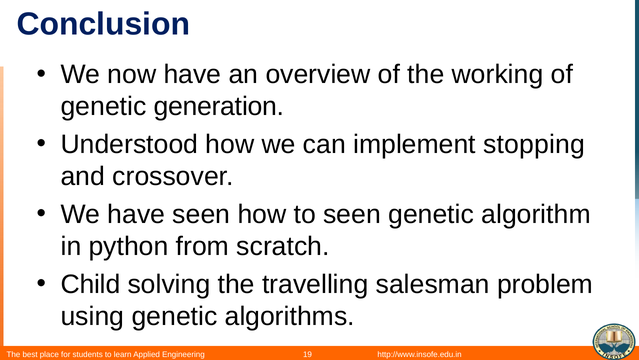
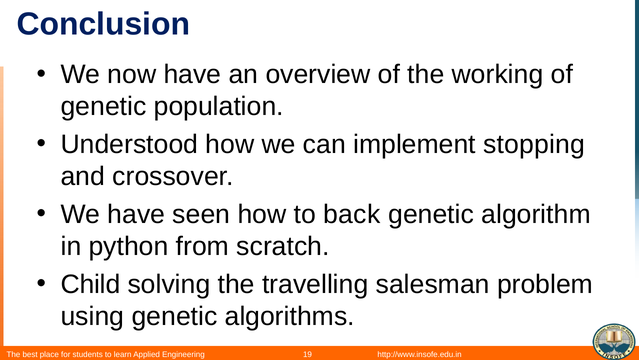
generation: generation -> population (219, 106)
to seen: seen -> back (352, 214)
